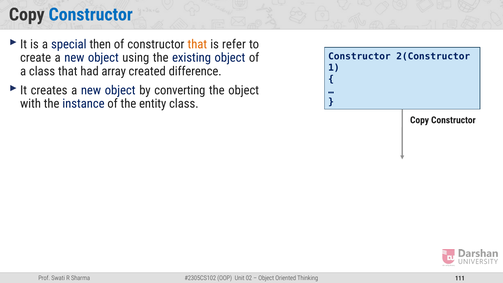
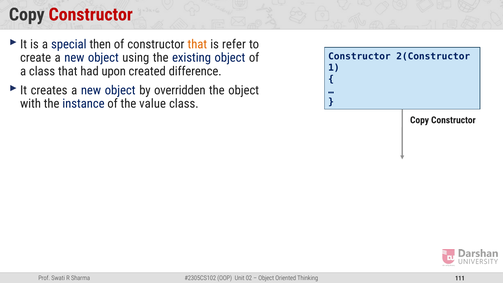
Constructor colour: blue -> red (91, 15)
array: array -> upon (114, 71)
converting: converting -> overridden (180, 90)
entity: entity -> value (153, 104)
